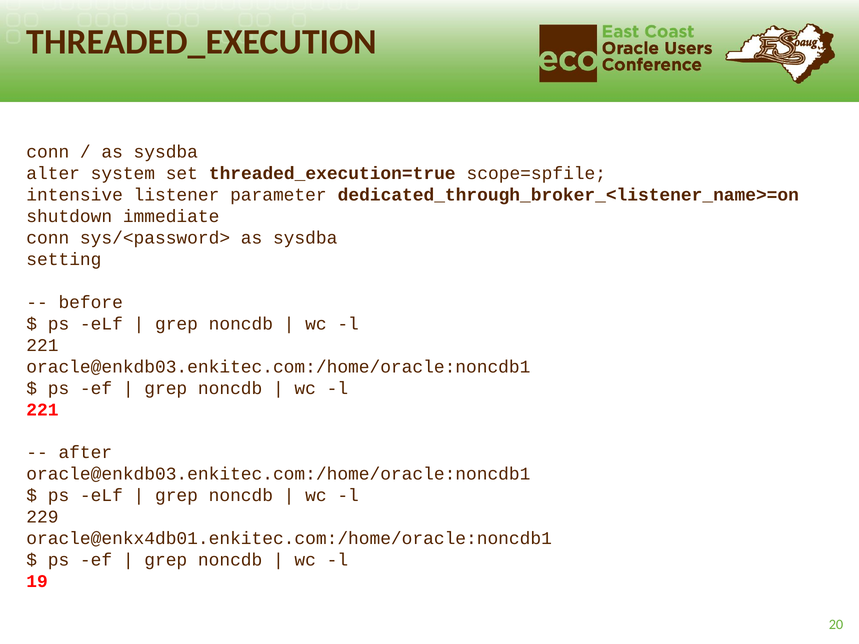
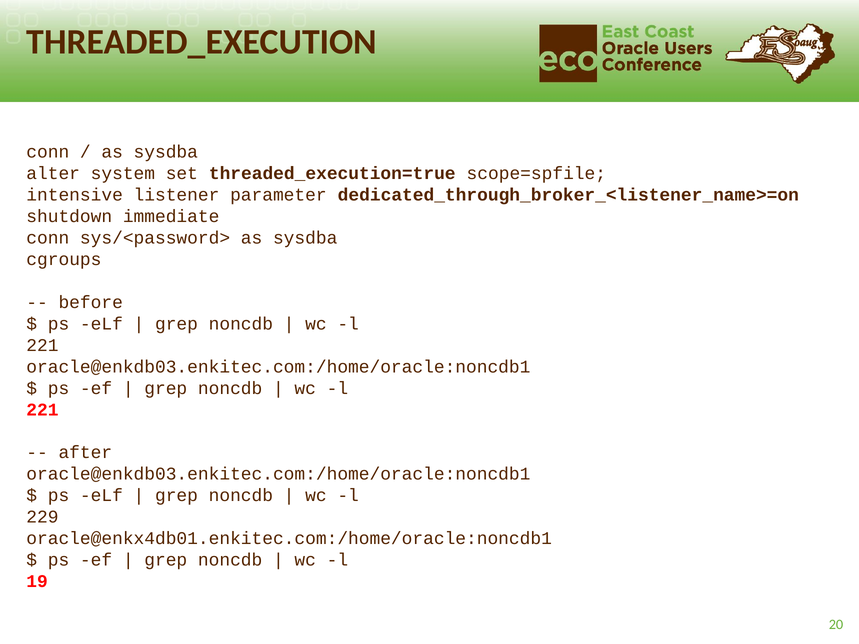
setting: setting -> cgroups (64, 259)
